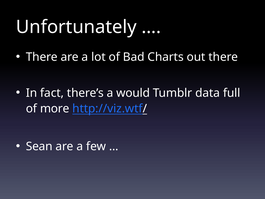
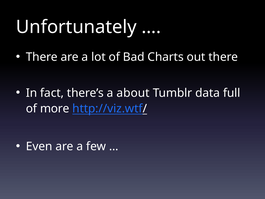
would: would -> about (133, 93)
Sean: Sean -> Even (39, 146)
